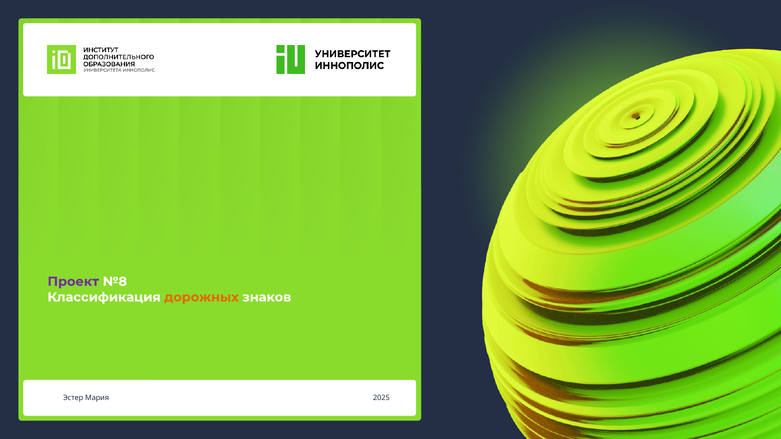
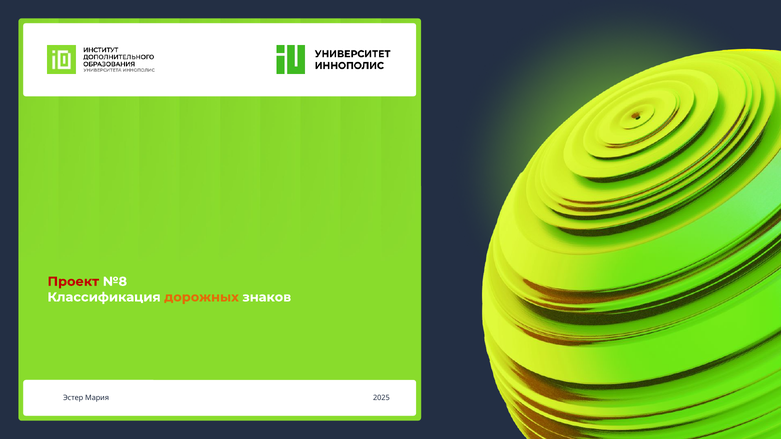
Проект colour: purple -> red (73, 282)
